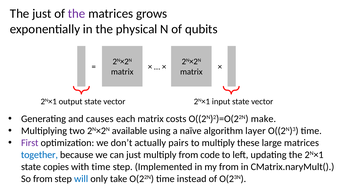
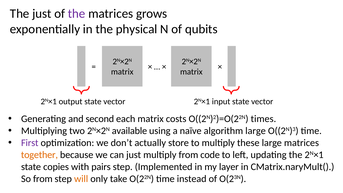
causes: causes -> second (100, 119)
make: make -> times (263, 119)
algorithm layer: layer -> large (256, 131)
pairs: pairs -> store (179, 143)
together colour: blue -> orange (39, 155)
with time: time -> pairs (101, 167)
my from: from -> layer (229, 167)
will colour: blue -> orange (81, 179)
